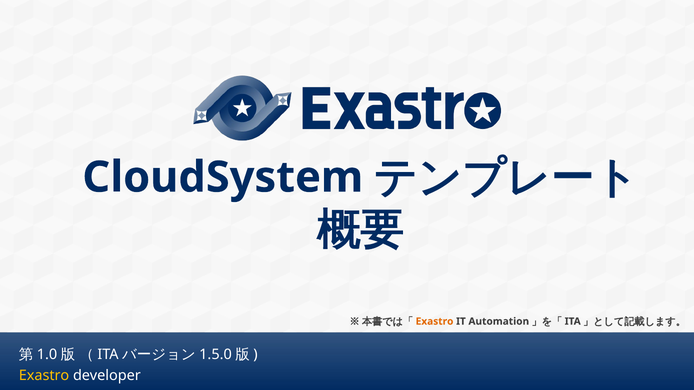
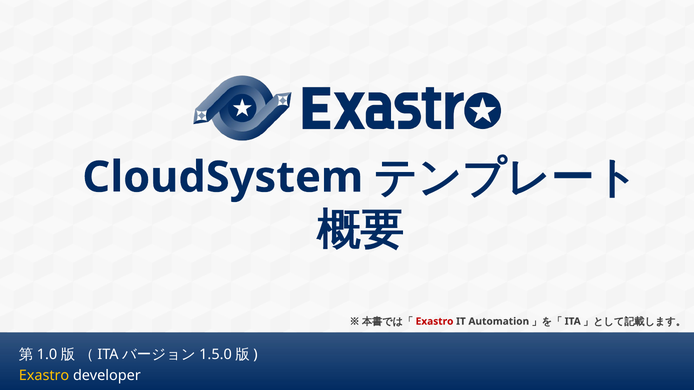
Exastro colour: orange -> red (435, 322)
